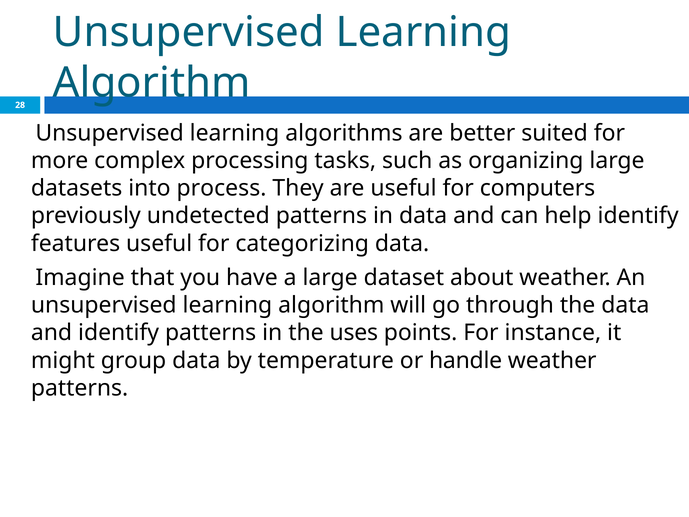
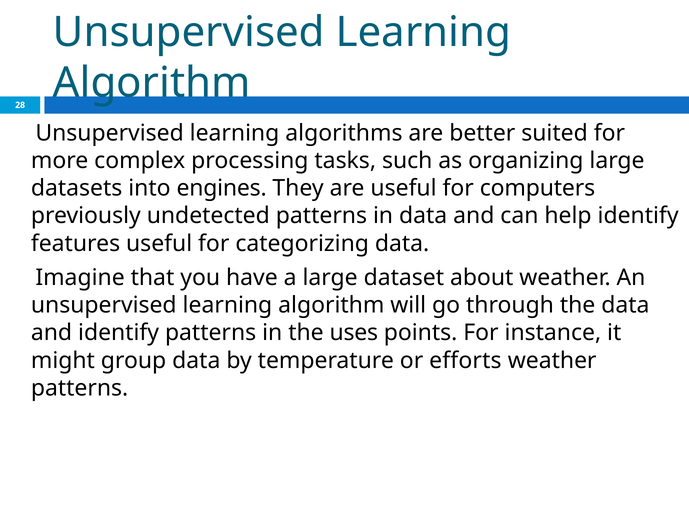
process: process -> engines (222, 188)
handle: handle -> efforts (465, 360)
